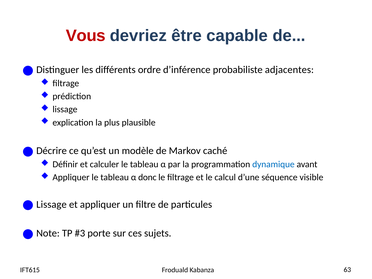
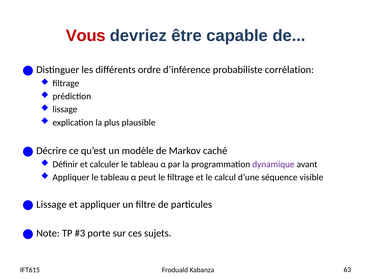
adjacentes: adjacentes -> corrélation (289, 70)
dynamique colour: blue -> purple (273, 164)
donc: donc -> peut (147, 177)
